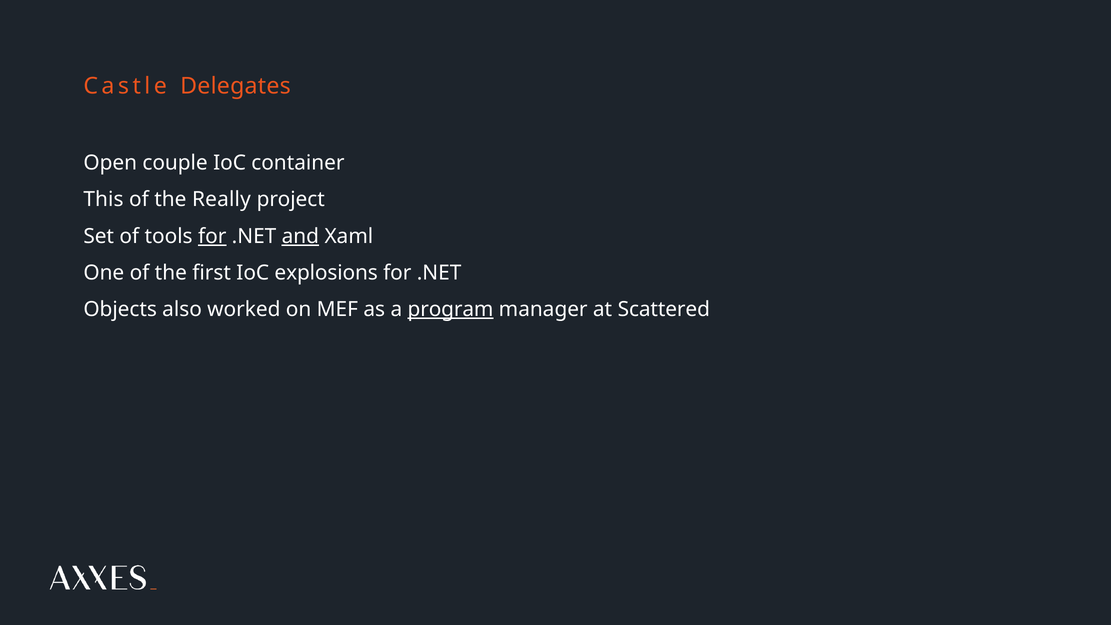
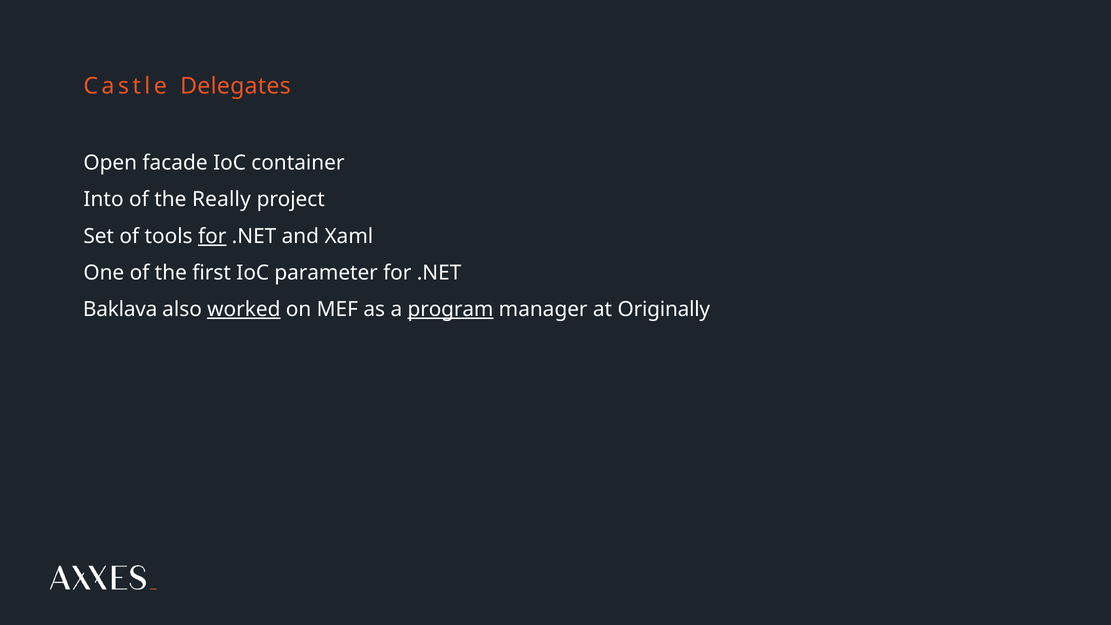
couple: couple -> facade (175, 163)
This: This -> Into (104, 200)
and underline: present -> none (300, 236)
explosions: explosions -> parameter (326, 273)
Objects: Objects -> Baklava (120, 309)
worked underline: none -> present (244, 309)
Scattered: Scattered -> Originally (664, 309)
